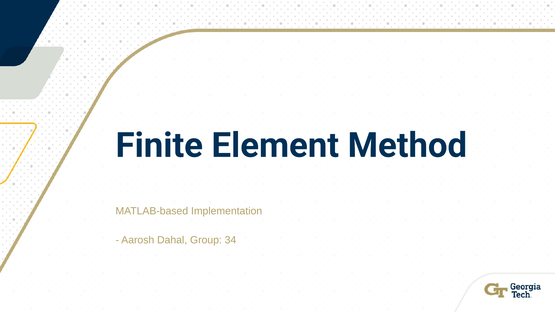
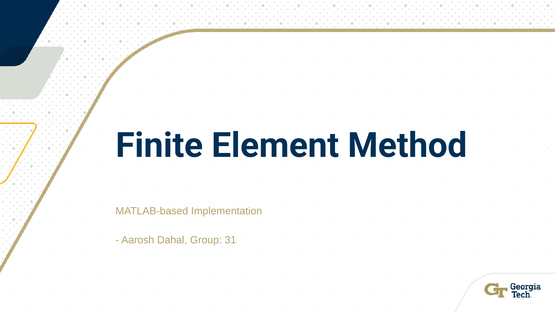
34: 34 -> 31 (231, 240)
